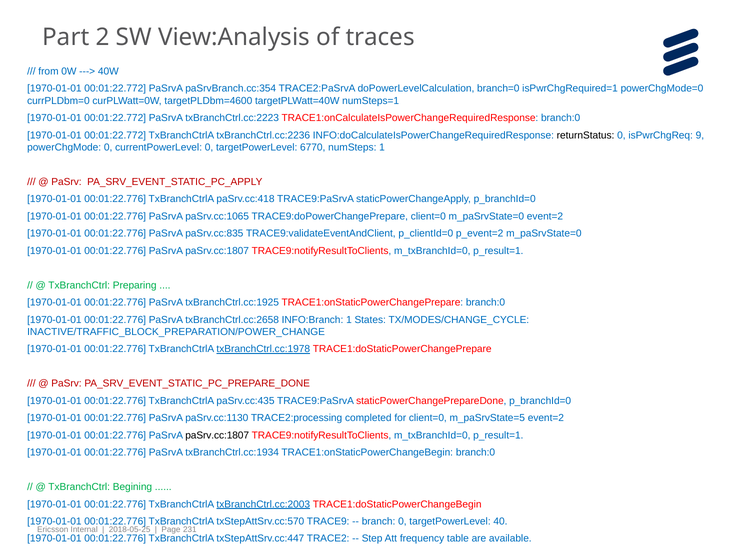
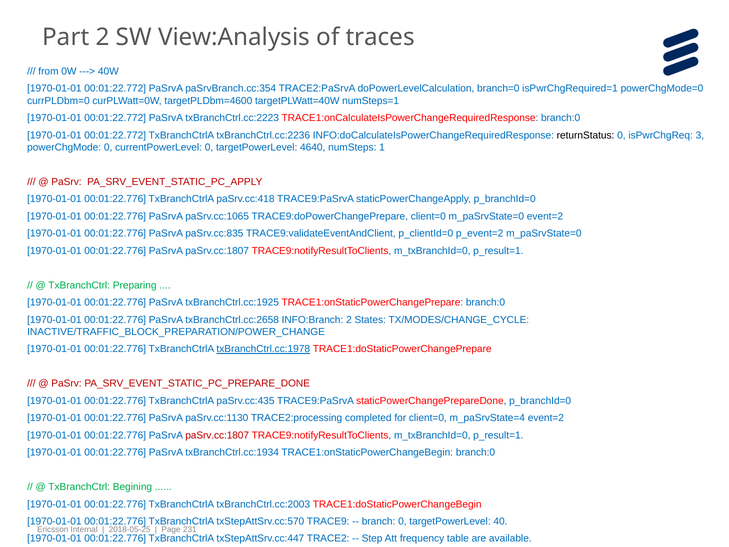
9: 9 -> 3 (700, 135)
6770: 6770 -> 4640 (313, 147)
INFO:Branch 1: 1 -> 2 (349, 320)
m_paSrvState=5: m_paSrvState=5 -> m_paSrvState=4 (487, 418)
paSrv.cc:1807 colour: black -> red (217, 435)
txBranchCtrl.cc:2003 underline: present -> none (263, 504)
